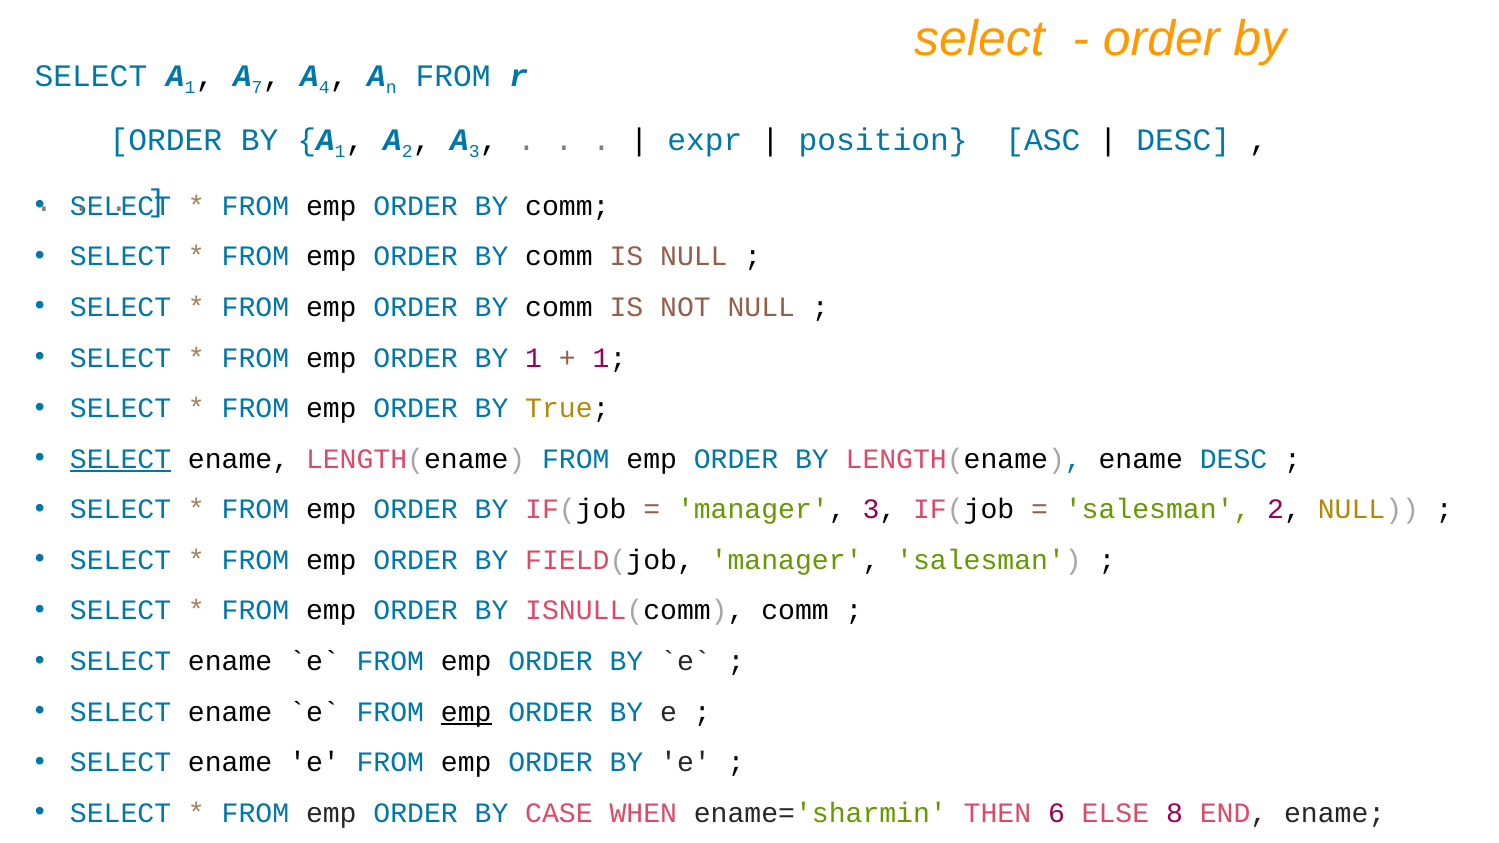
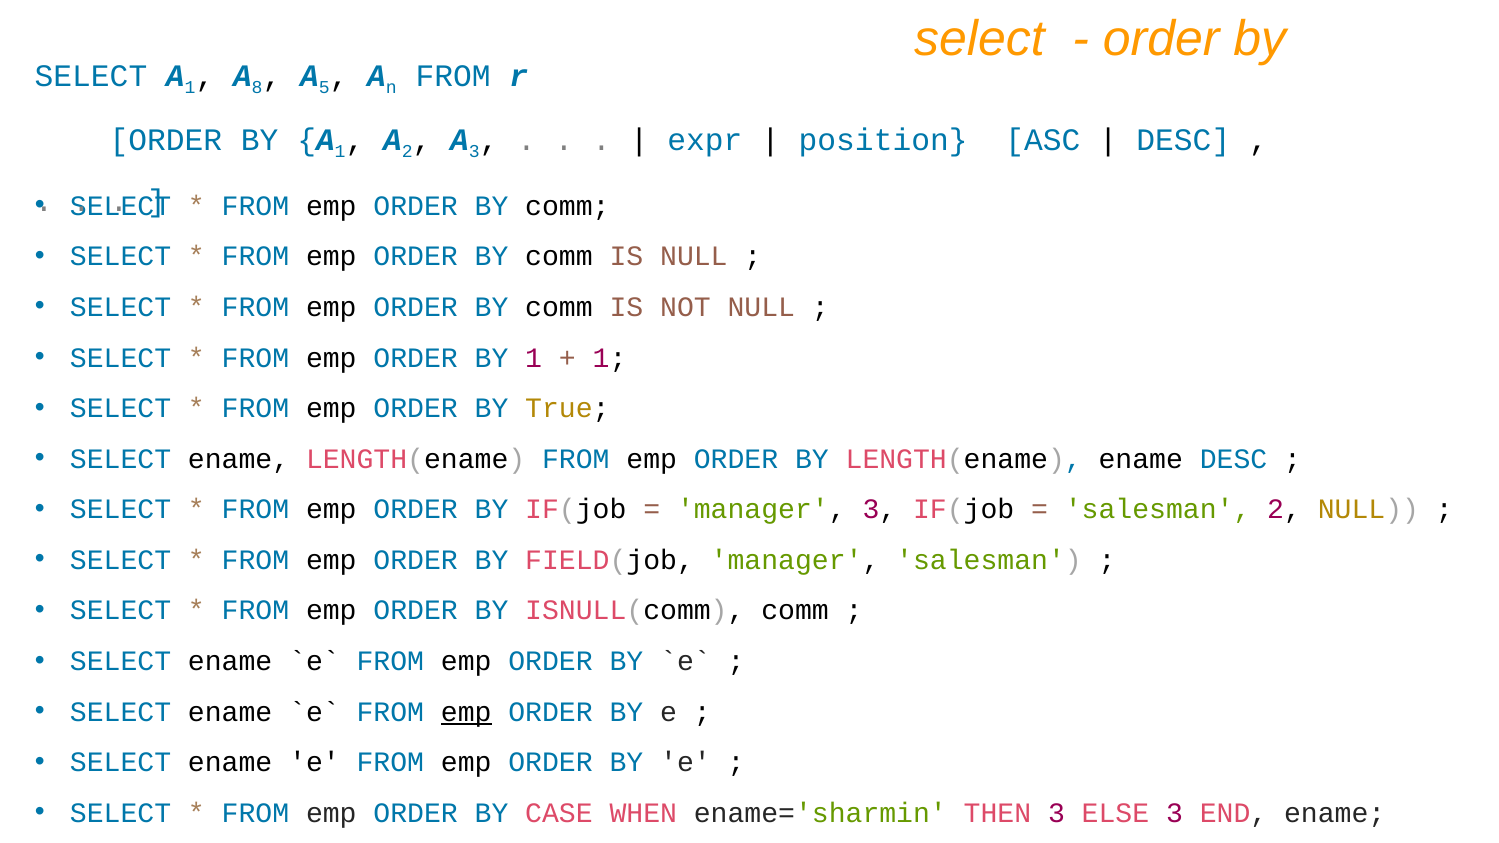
7: 7 -> 8 (257, 88)
4: 4 -> 5 (324, 88)
SELECT underline: present -> none (121, 459)
THEN 6: 6 -> 3 (1056, 813)
ELSE 8: 8 -> 3 (1174, 813)
